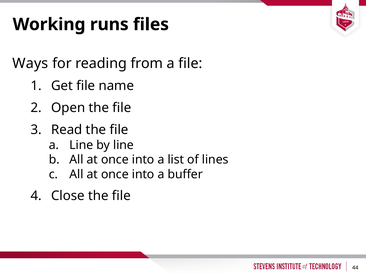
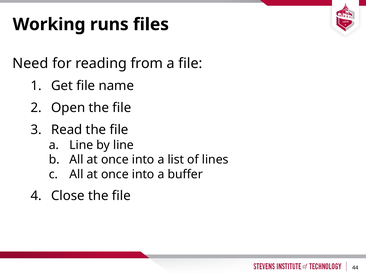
Ways: Ways -> Need (30, 63)
